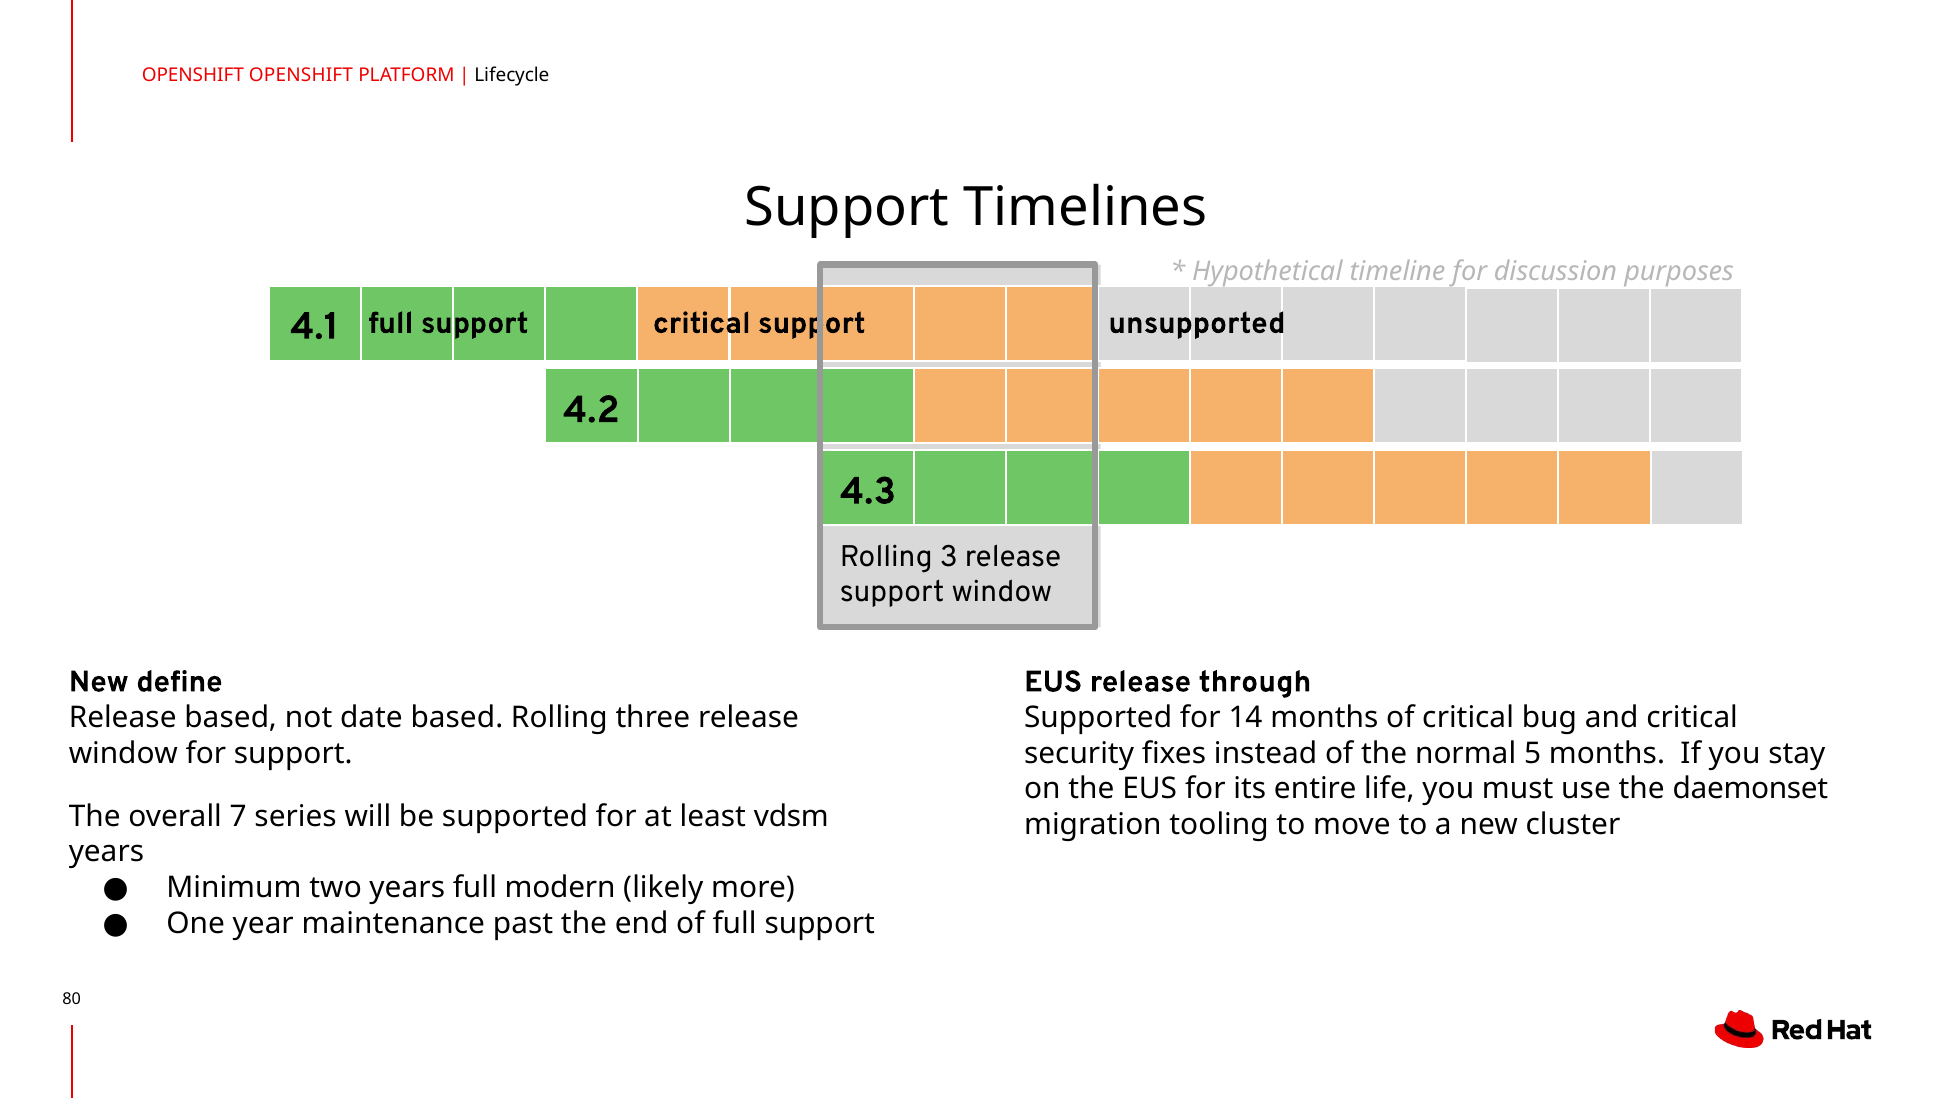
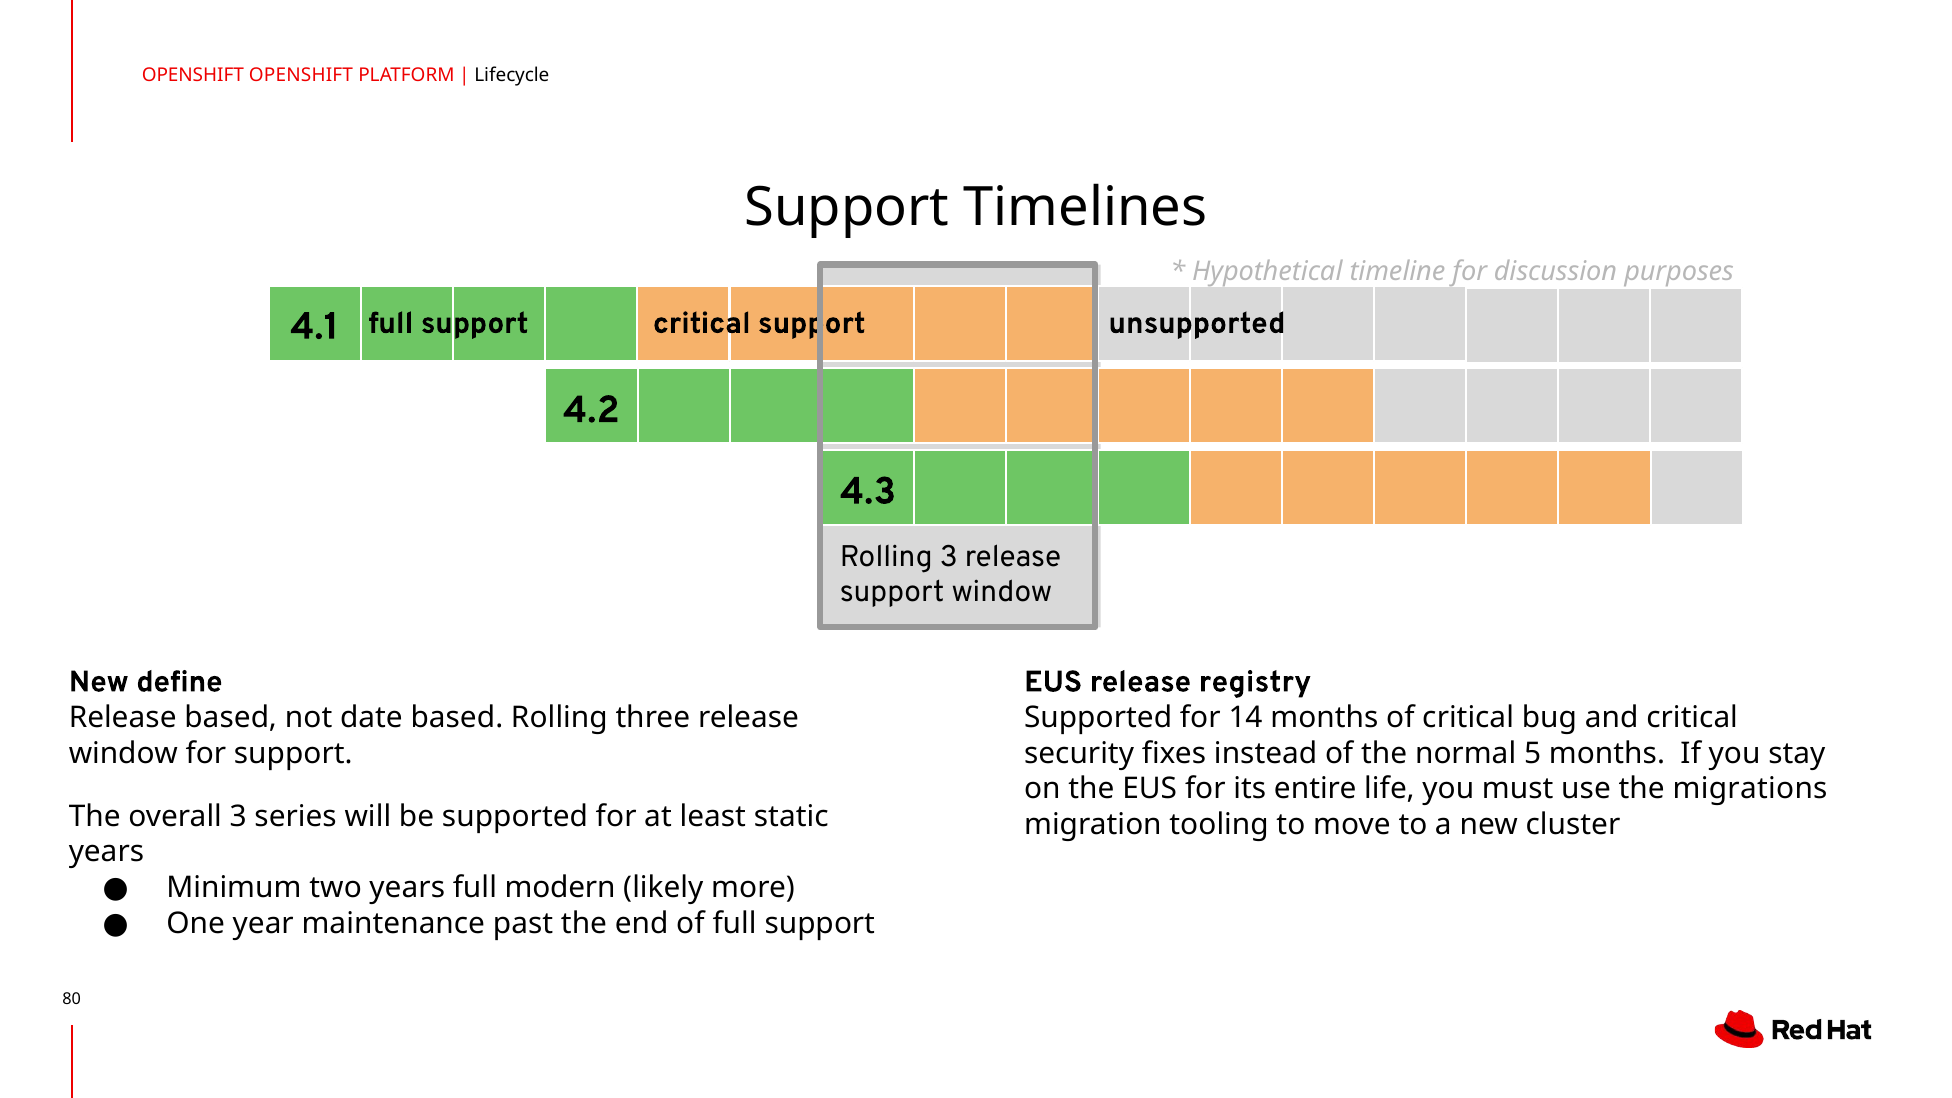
through: through -> registry (1255, 682)
daemonset: daemonset -> migrations (1750, 789)
overall 7: 7 -> 3 (238, 816)
vdsm: vdsm -> static (791, 816)
